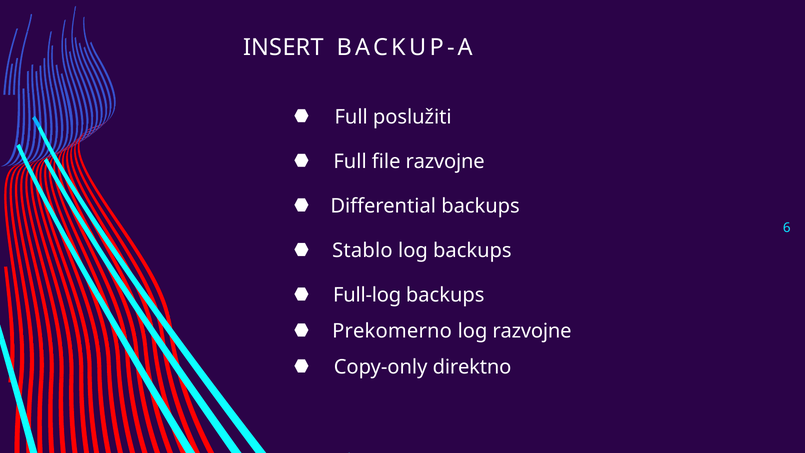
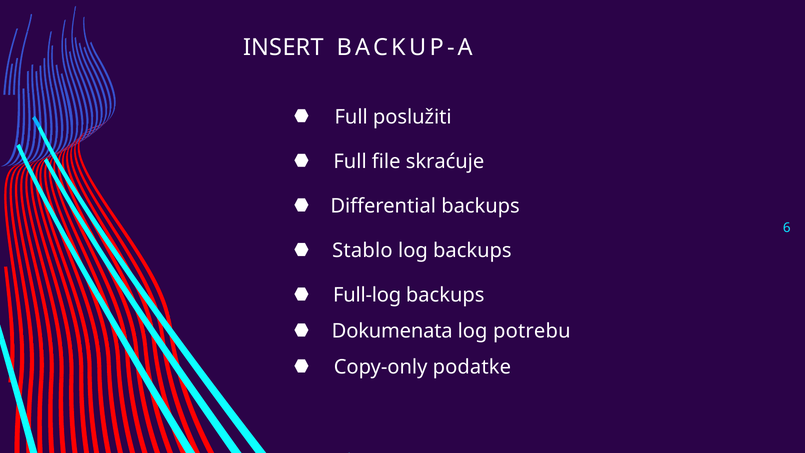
file razvojne: razvojne -> skraćuje (445, 161)
Prekomerno: Prekomerno -> Dokumenata (392, 331)
log razvojne: razvojne -> potrebu (532, 331)
direktno: direktno -> podatke (472, 367)
